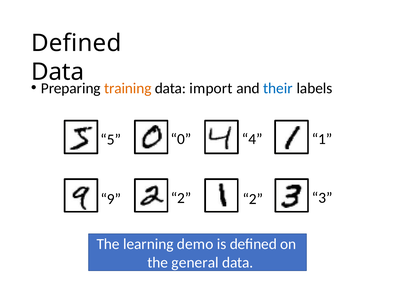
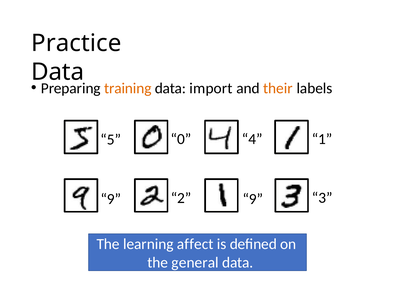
Defined: Defined -> Practice (76, 43)
their colour: blue -> orange (278, 88)
9 2: 2 -> 9 (253, 199)
demo: demo -> affect (195, 244)
